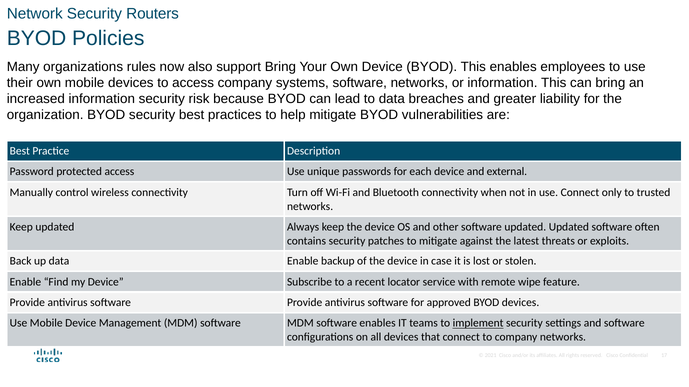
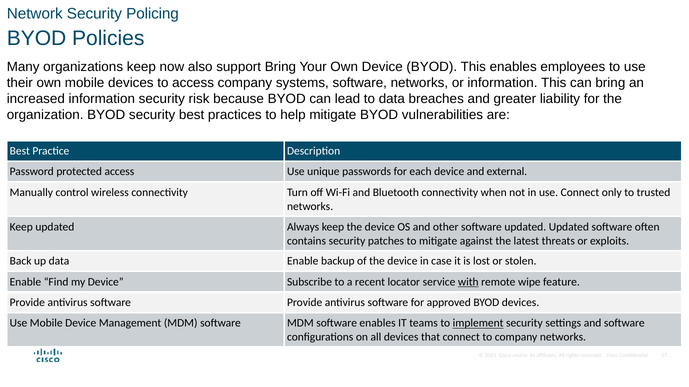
Routers: Routers -> Policing (153, 14)
organizations rules: rules -> keep (141, 67)
with underline: none -> present (468, 282)
